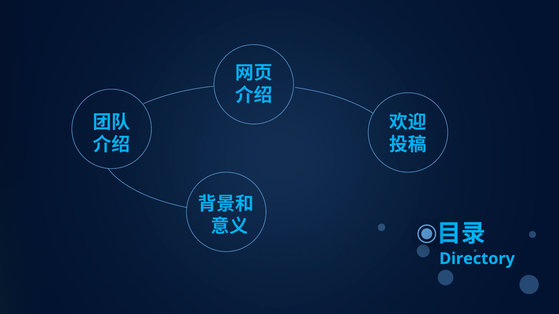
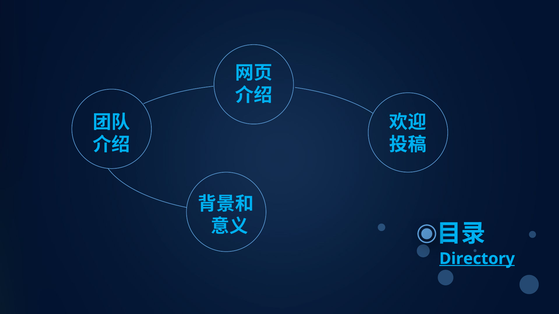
Directory underline: none -> present (477, 259)
